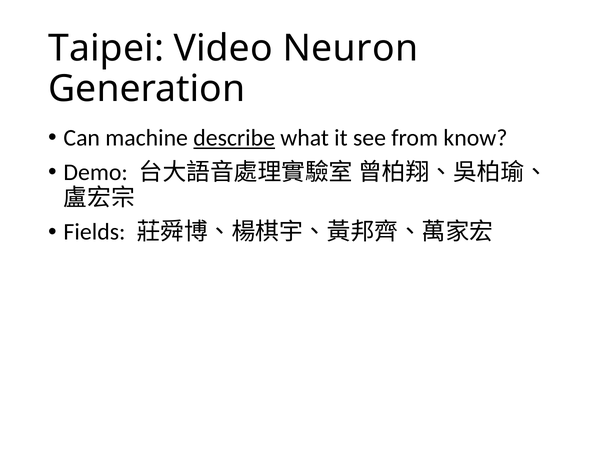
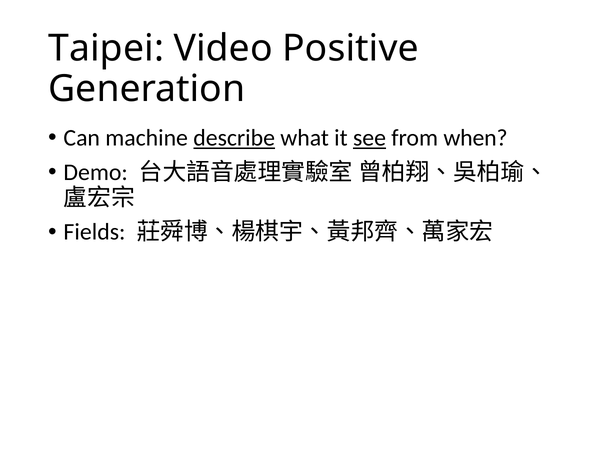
Neuron: Neuron -> Positive (351, 48)
see underline: none -> present (370, 138)
know: know -> when (476, 138)
